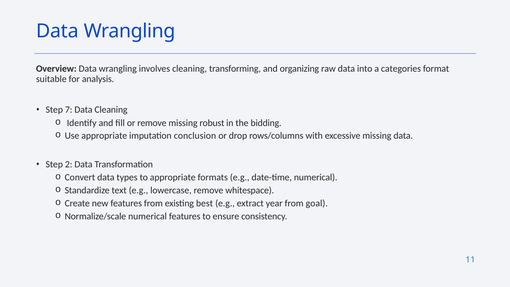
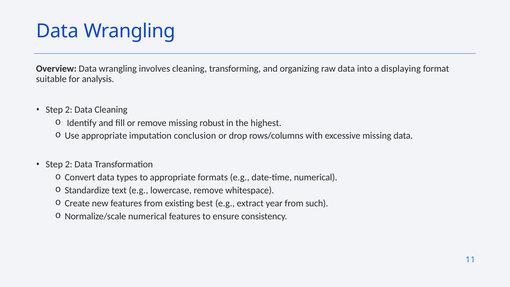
categories: categories -> displaying (401, 69)
7: 7 -> 2 (69, 110)
bidding: bidding -> highest (266, 123)
goal: goal -> such (317, 203)
